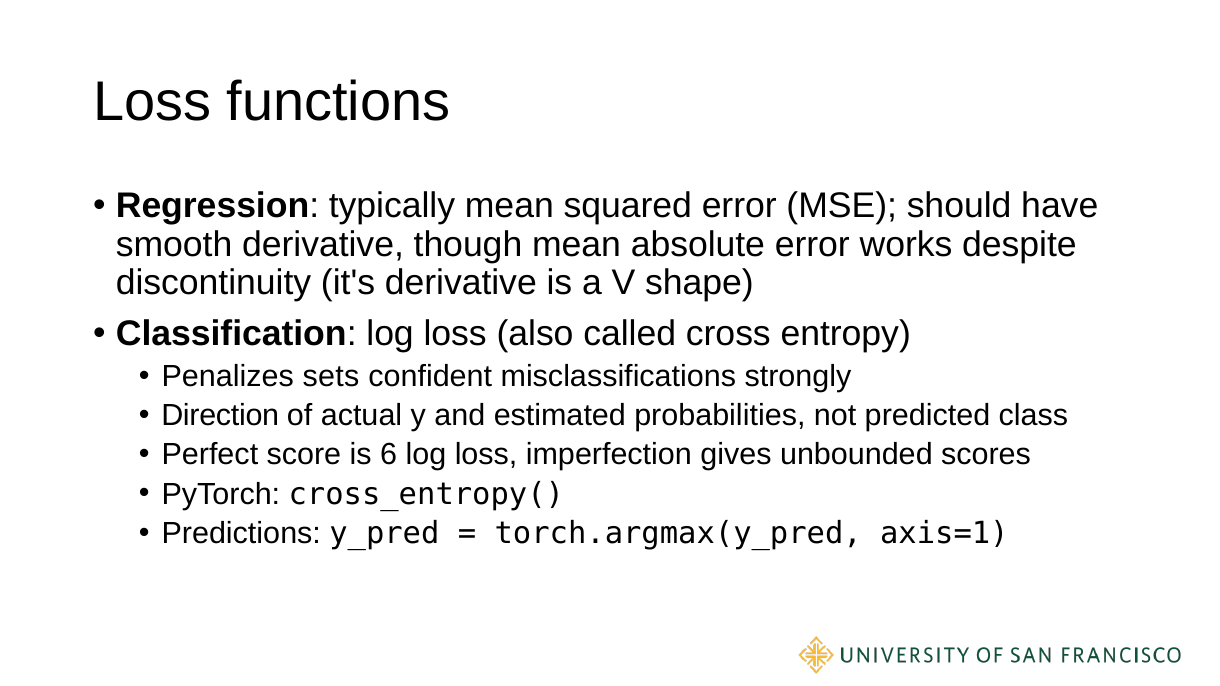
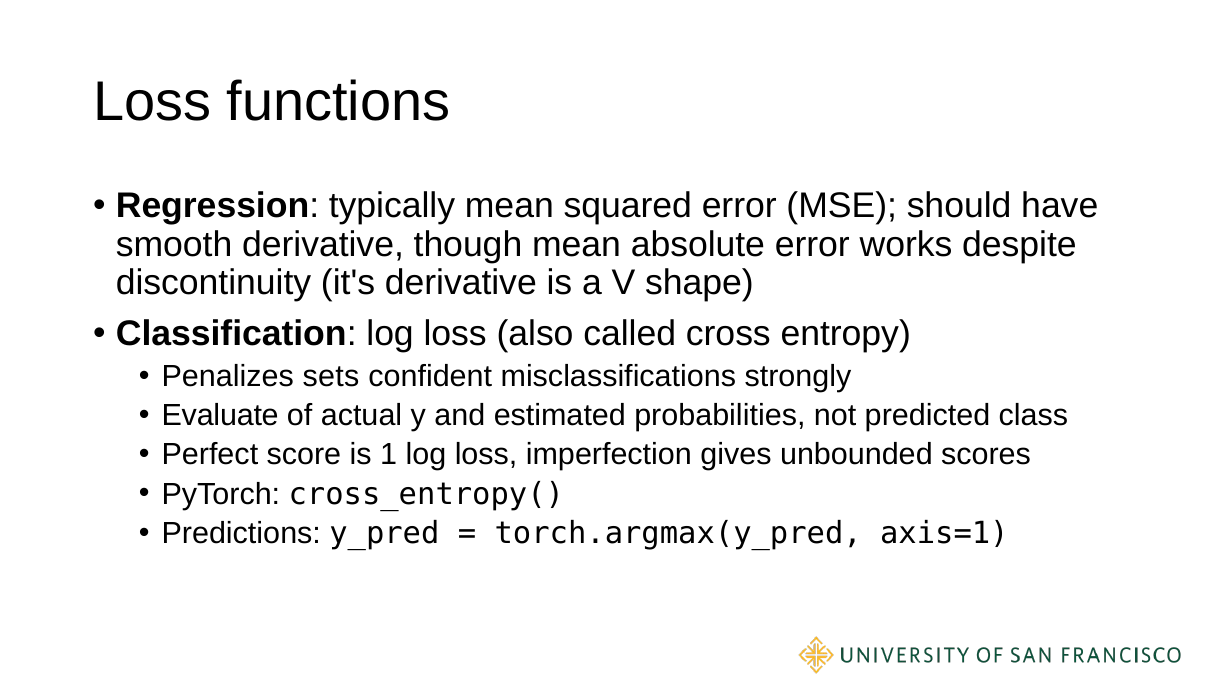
Direction: Direction -> Evaluate (220, 416)
6: 6 -> 1 (389, 455)
